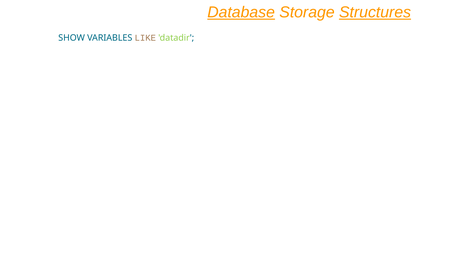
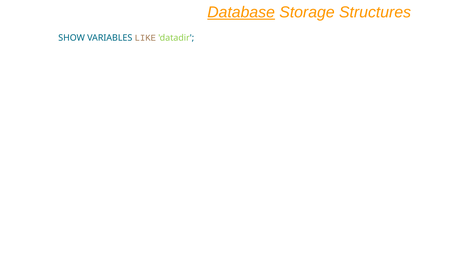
Structures underline: present -> none (375, 12)
